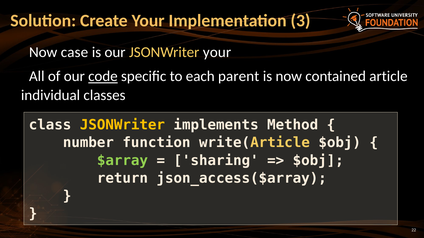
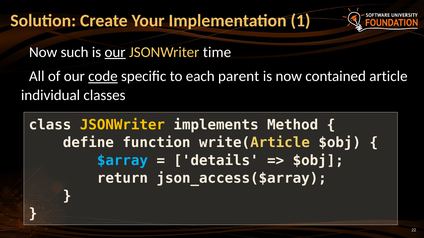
3: 3 -> 1 (301, 21)
case: case -> such (75, 52)
our underline: none -> present (115, 52)
JSONWriter your: your -> time (217, 52)
number: number -> define (88, 143)
$array colour: light green -> light blue (122, 161)
sharing: sharing -> details (216, 161)
